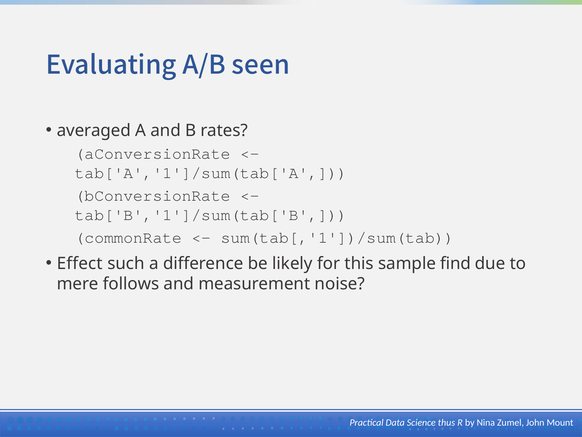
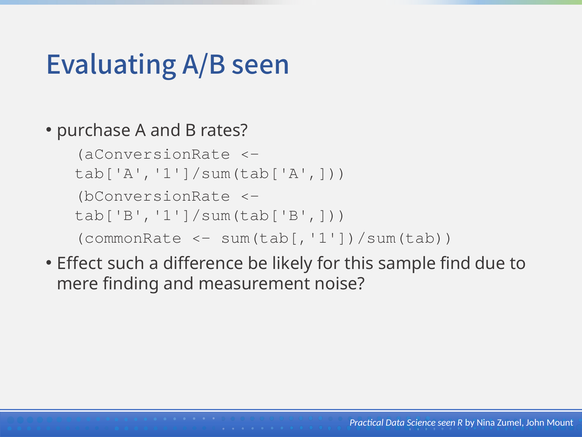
averaged: averaged -> purchase (94, 130)
follows: follows -> finding (131, 284)
Science thus: thus -> seen (447, 422)
